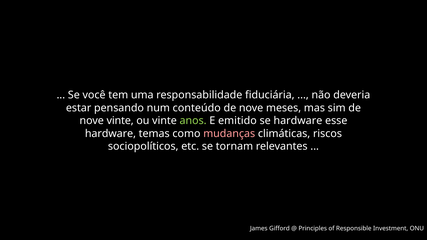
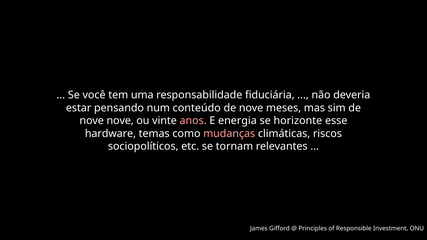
nove vinte: vinte -> nove (120, 121)
anos colour: light green -> pink (193, 121)
emitido: emitido -> energia (237, 121)
se hardware: hardware -> horizonte (298, 121)
